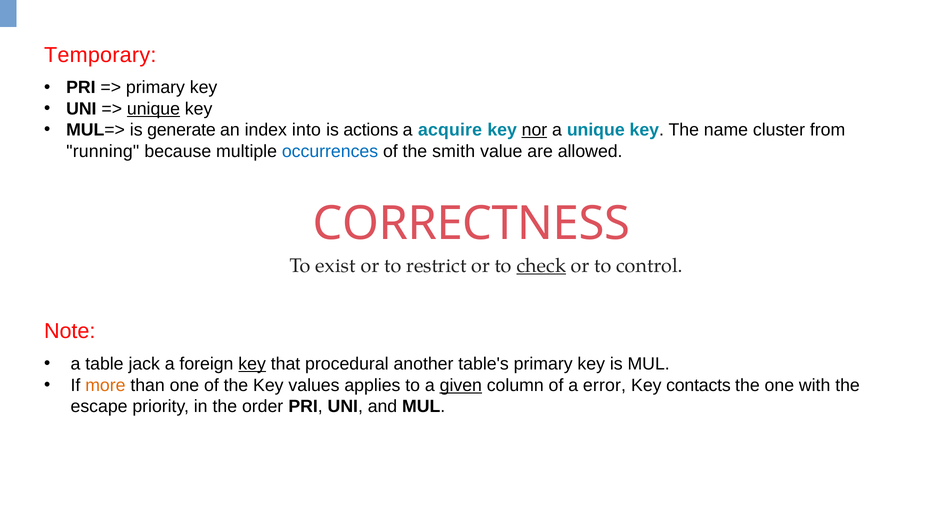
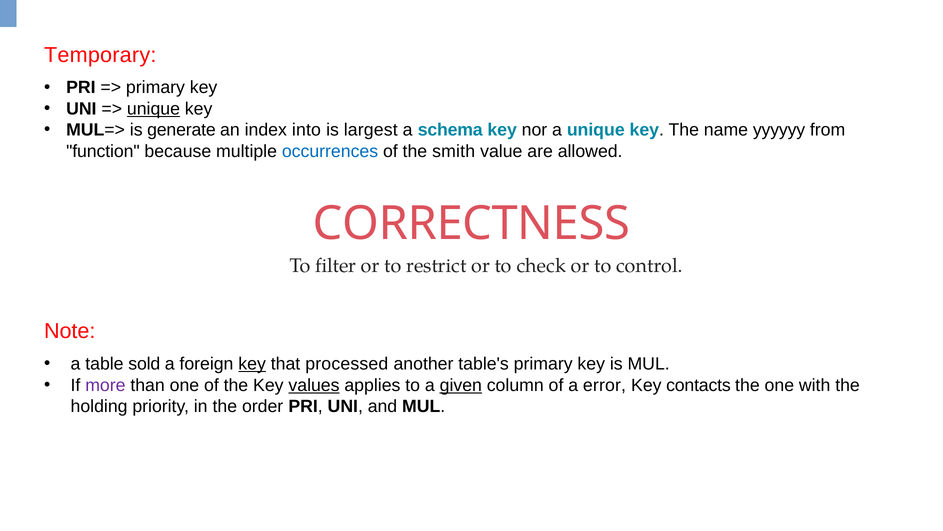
actions: actions -> largest (371, 130)
acquire: acquire -> schema (450, 130)
nor underline: present -> none (534, 130)
cluster: cluster -> yyyyyy (779, 130)
running: running -> function (103, 151)
exist: exist -> filter (336, 265)
check underline: present -> none (541, 265)
jack: jack -> sold (144, 364)
procedural: procedural -> processed (347, 364)
more colour: orange -> purple (105, 385)
values underline: none -> present (314, 385)
escape: escape -> holding (99, 406)
